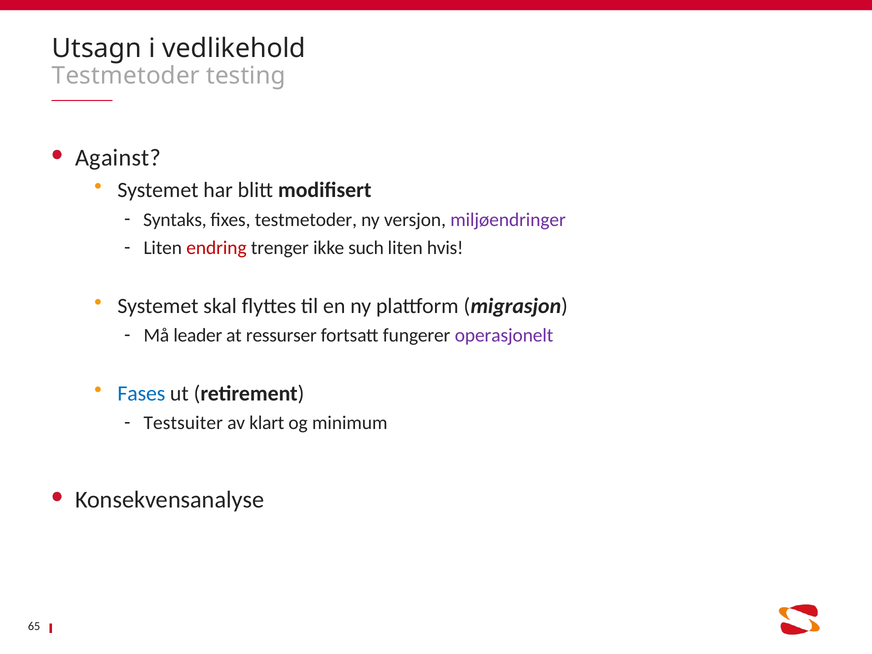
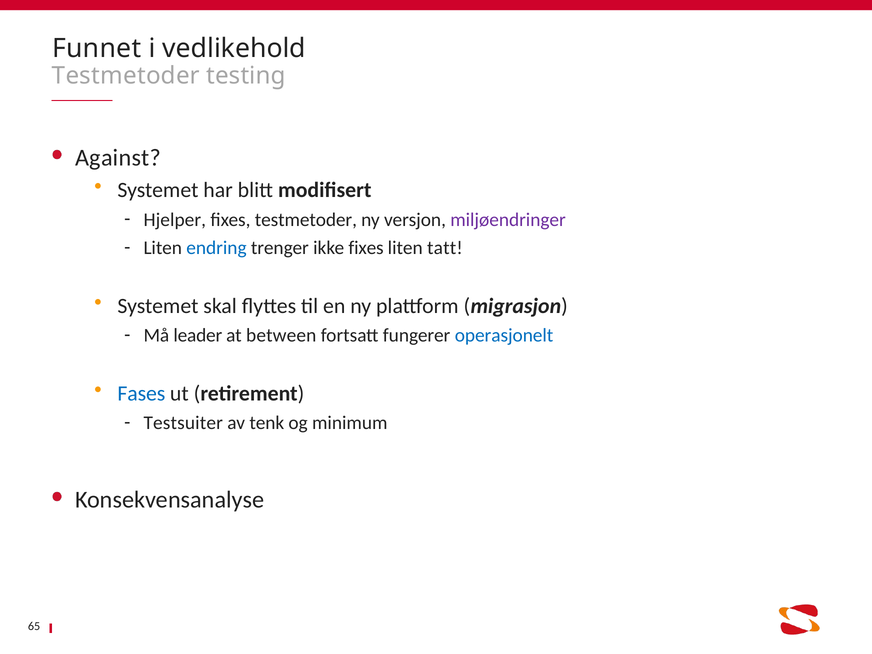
Utsagn: Utsagn -> Funnet (97, 48)
Syntaks: Syntaks -> Hjelper (175, 220)
endring colour: red -> blue (216, 248)
ikke such: such -> fixes (366, 248)
hvis: hvis -> tatt (445, 248)
ressurser: ressurser -> between (281, 336)
operasjonelt colour: purple -> blue (504, 336)
klart: klart -> tenk (267, 423)
